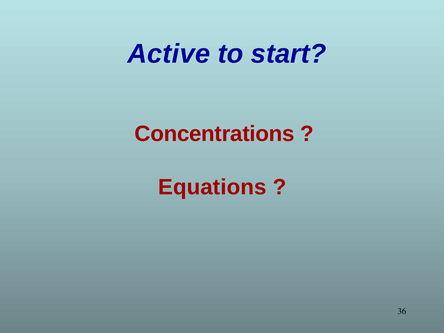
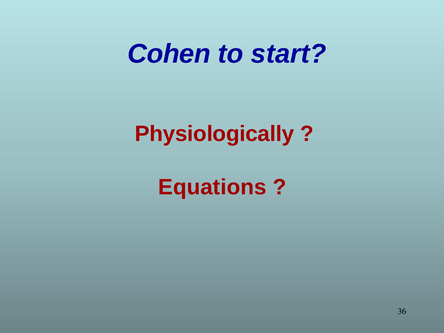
Active: Active -> Cohen (169, 54)
Concentrations: Concentrations -> Physiologically (215, 134)
